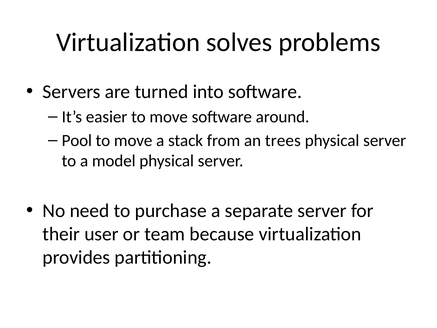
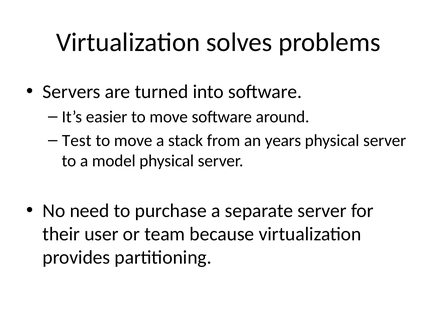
Pool: Pool -> Test (77, 141)
trees: trees -> years (283, 141)
